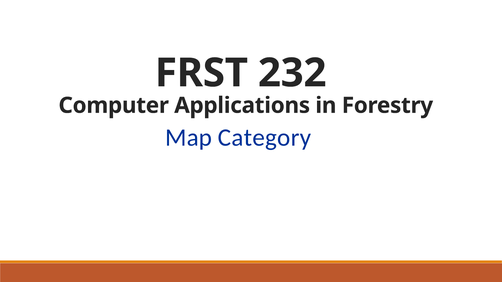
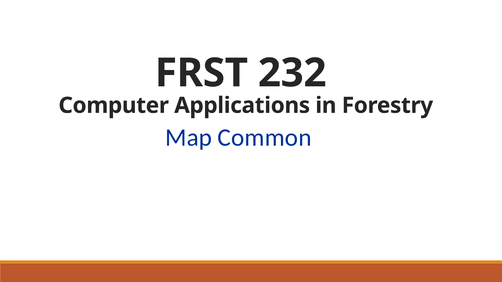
Category: Category -> Common (265, 138)
